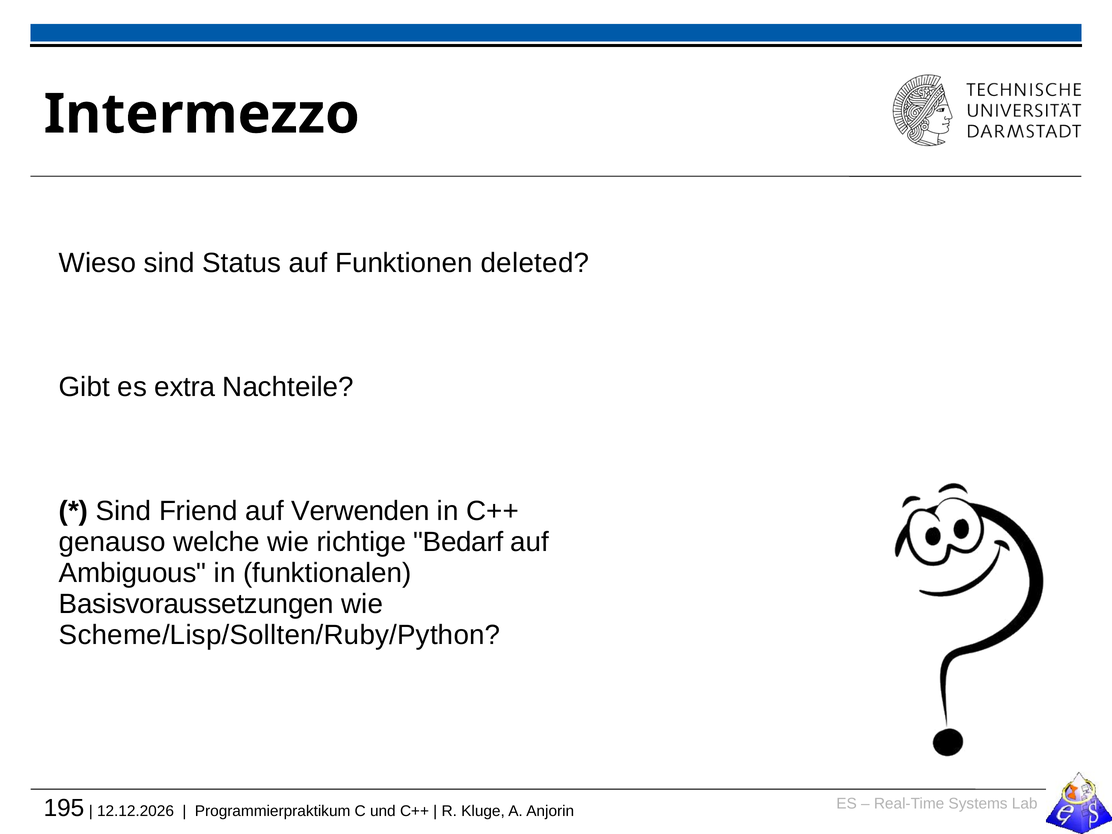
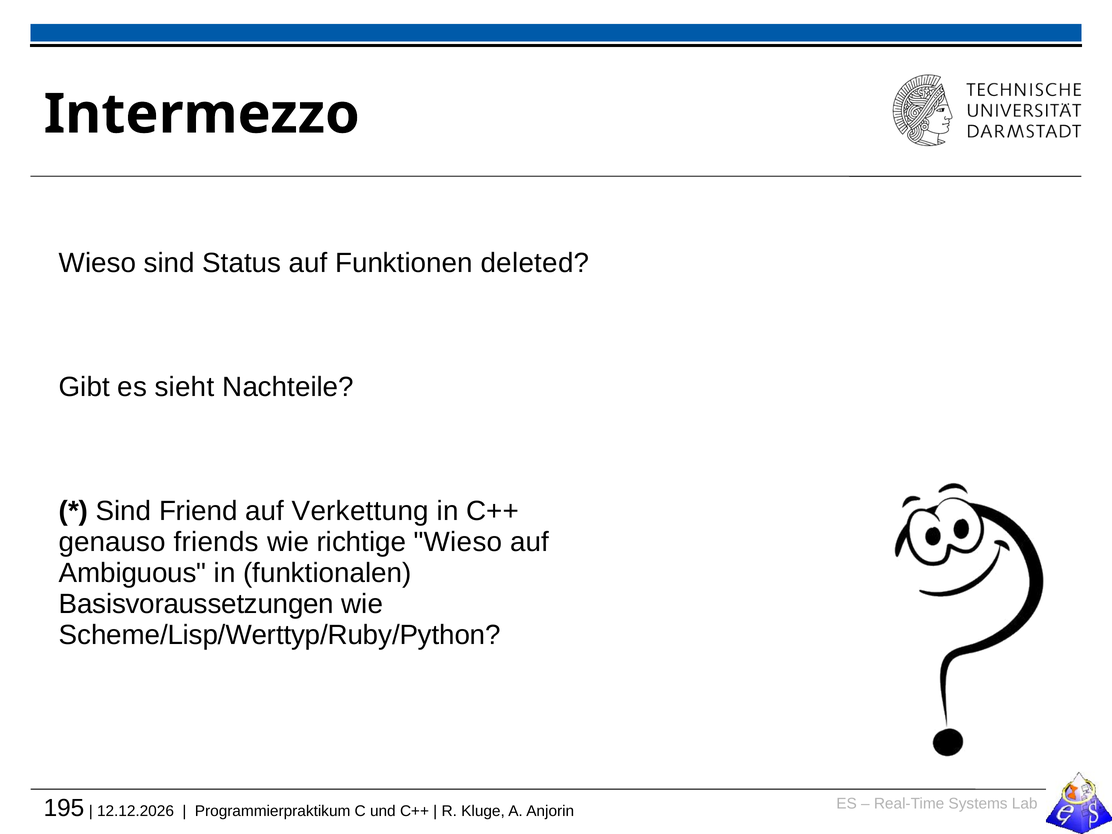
extra: extra -> sieht (184, 387)
Verwenden: Verwenden -> Verkettung (360, 511)
welche: welche -> friends (216, 542)
richtige Bedarf: Bedarf -> Wieso (458, 542)
Scheme/Lisp/Sollten/Ruby/Python: Scheme/Lisp/Sollten/Ruby/Python -> Scheme/Lisp/Werttyp/Ruby/Python (280, 635)
